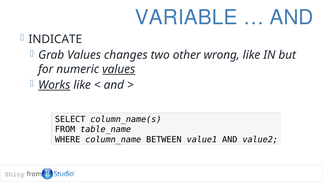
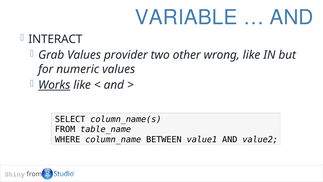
INDICATE: INDICATE -> INTERACT (55, 39)
changes: changes -> provider (126, 55)
values underline: present -> none (119, 69)
